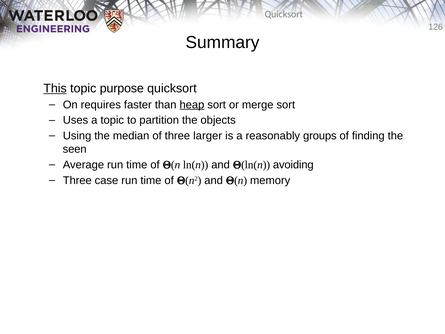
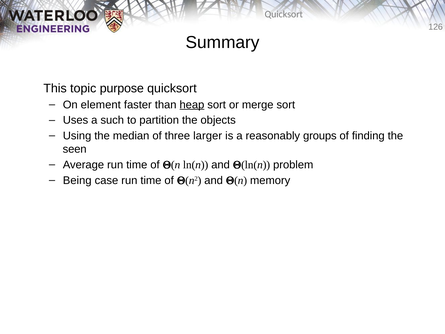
This underline: present -> none (55, 88)
requires: requires -> element (101, 105)
a topic: topic -> such (112, 120)
avoiding: avoiding -> problem (293, 165)
Three: Three -> Being (77, 180)
